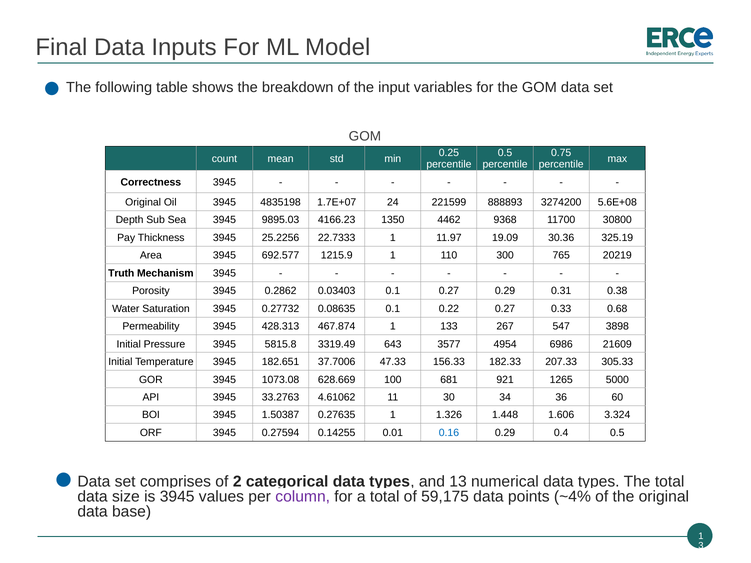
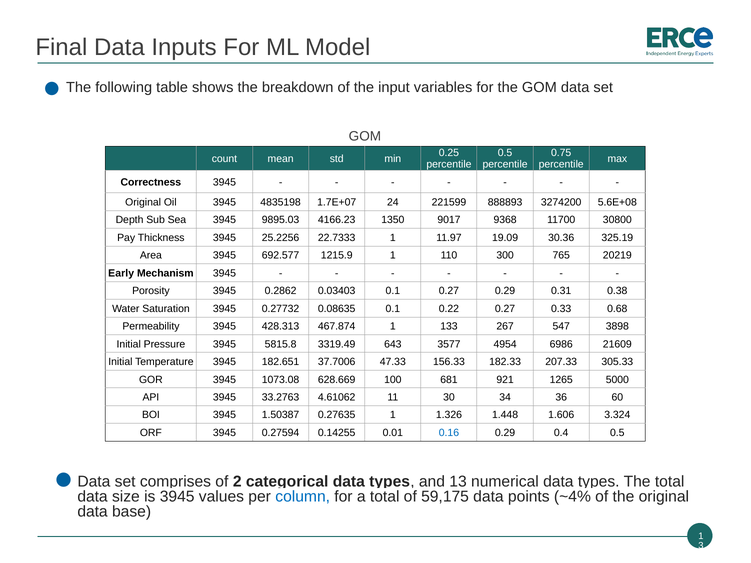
4462: 4462 -> 9017 (449, 220)
Truth: Truth -> Early (121, 273)
column colour: purple -> blue (303, 497)
